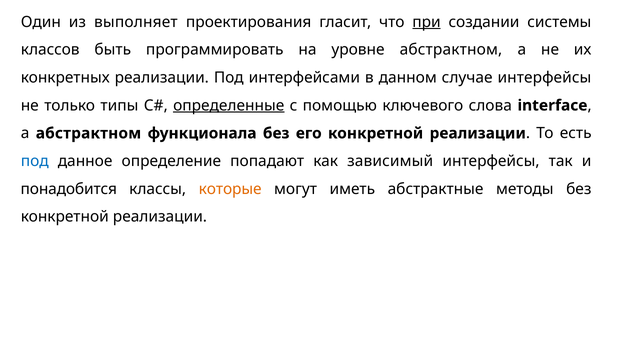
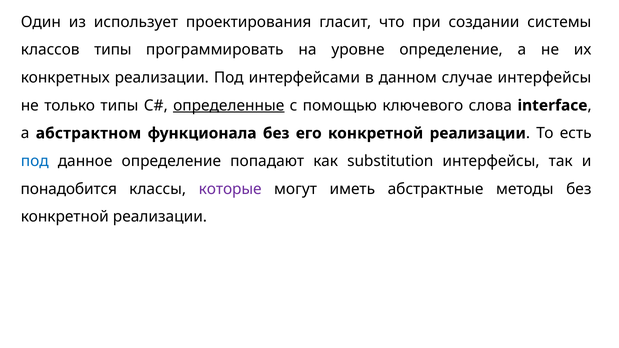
выполняет: выполняет -> использует (136, 22)
при underline: present -> none (426, 22)
классов быть: быть -> типы (113, 50)
уровне абстрактном: абстрактном -> определение (451, 50)
зависимый: зависимый -> substitution (390, 161)
которые colour: orange -> purple (230, 189)
